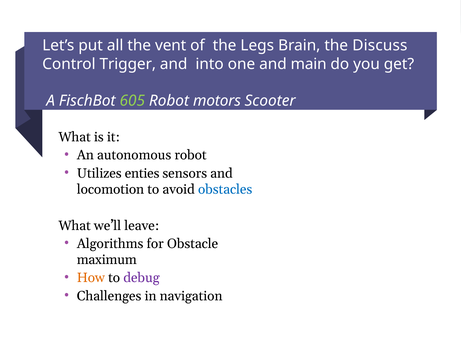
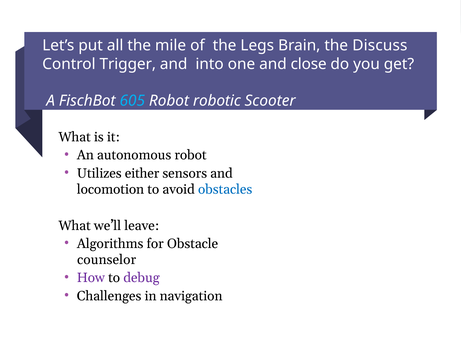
vent: vent -> mile (171, 46)
main: main -> close (309, 64)
605 colour: light green -> light blue (132, 101)
motors: motors -> robotic (217, 101)
enties: enties -> either (142, 173)
maximum: maximum -> counselor (107, 260)
How colour: orange -> purple (91, 278)
